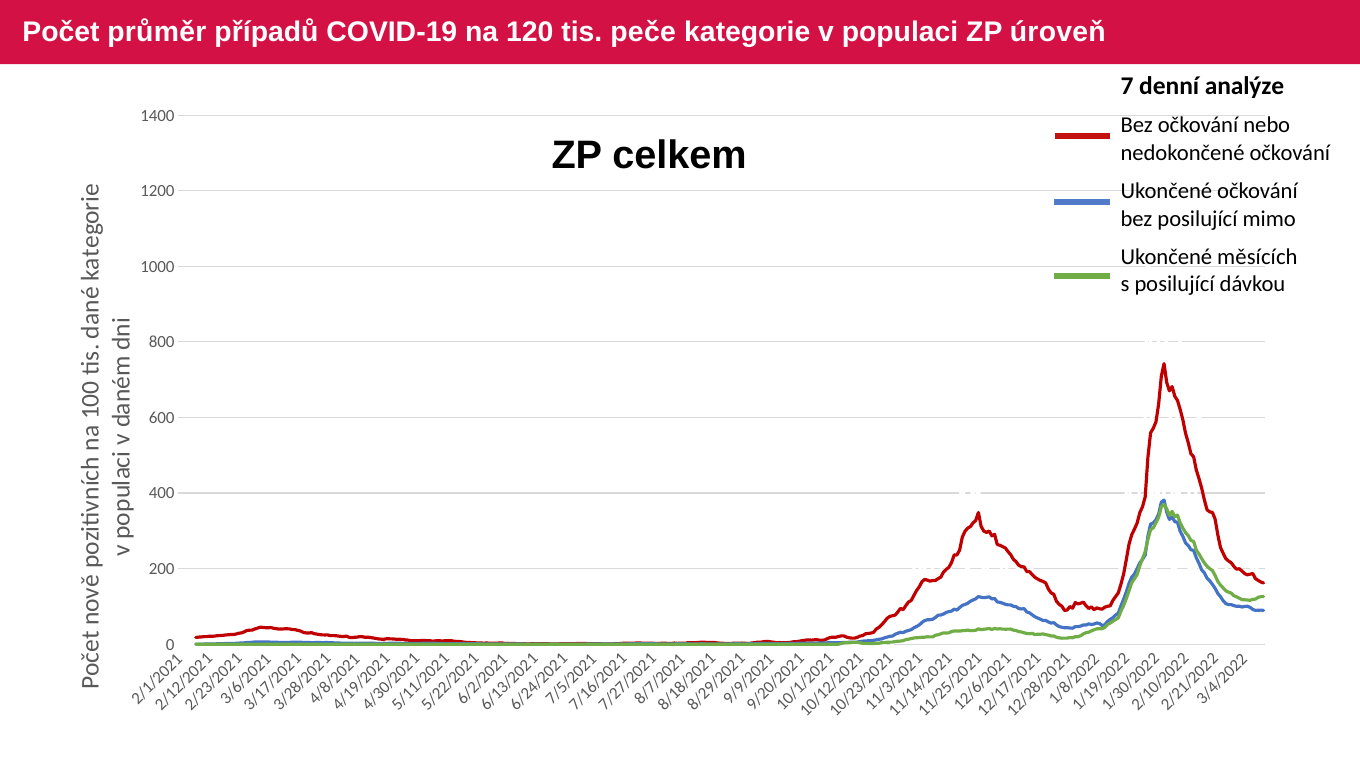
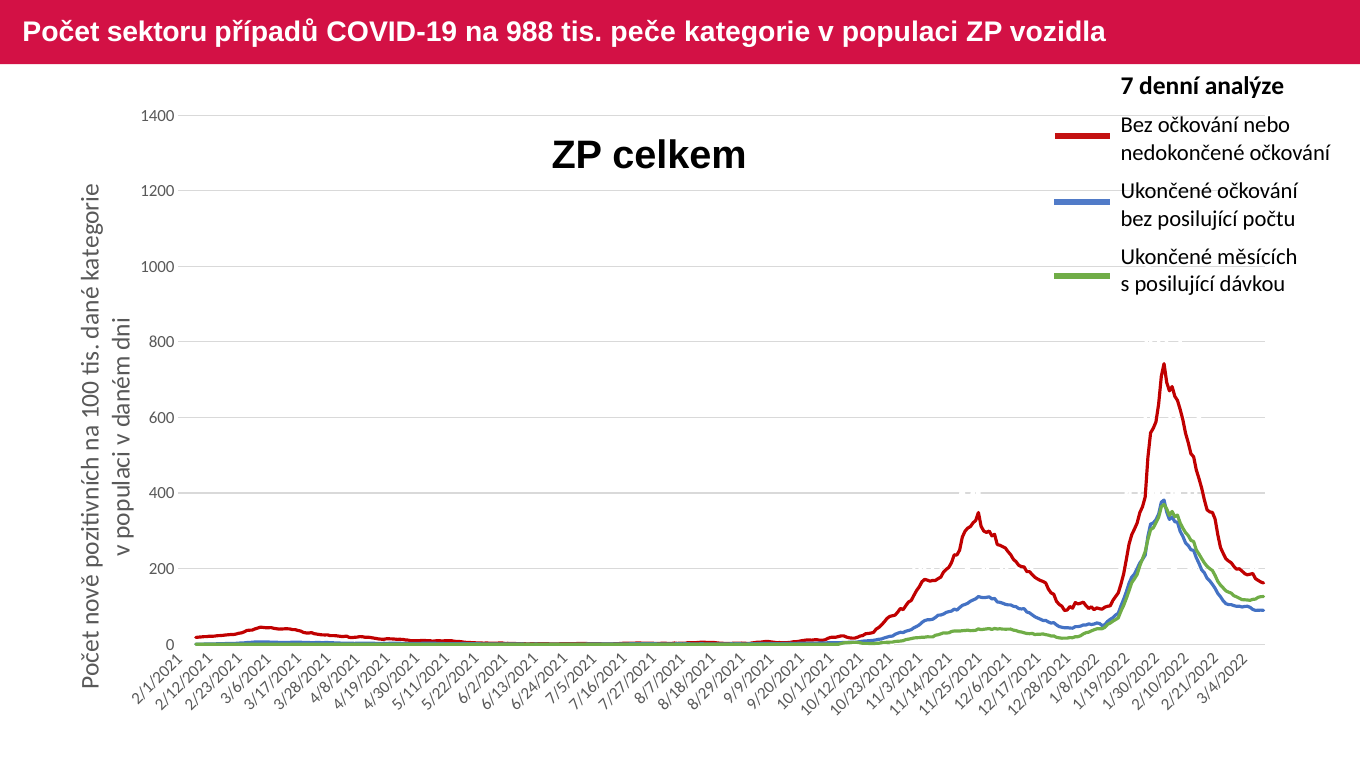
průměr: průměr -> sektoru (157, 32)
120: 120 -> 988 (530, 32)
úroveň: úroveň -> vozidla (1058, 32)
mimo: mimo -> počtu (1269, 219)
